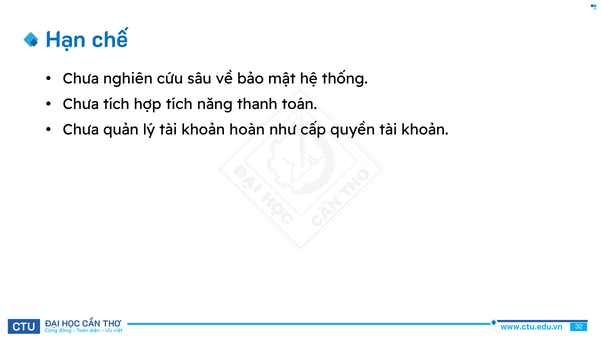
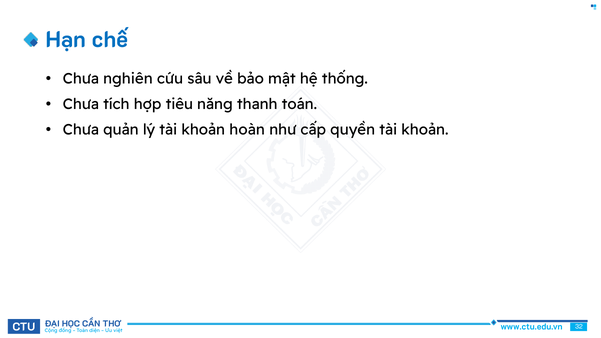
hợp tích: tích -> tiêu (179, 104)
